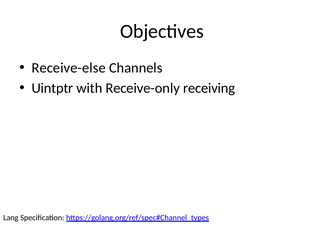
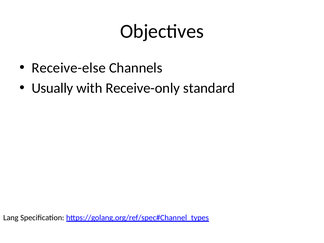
Uintptr: Uintptr -> Usually (52, 88)
receiving: receiving -> standard (209, 88)
